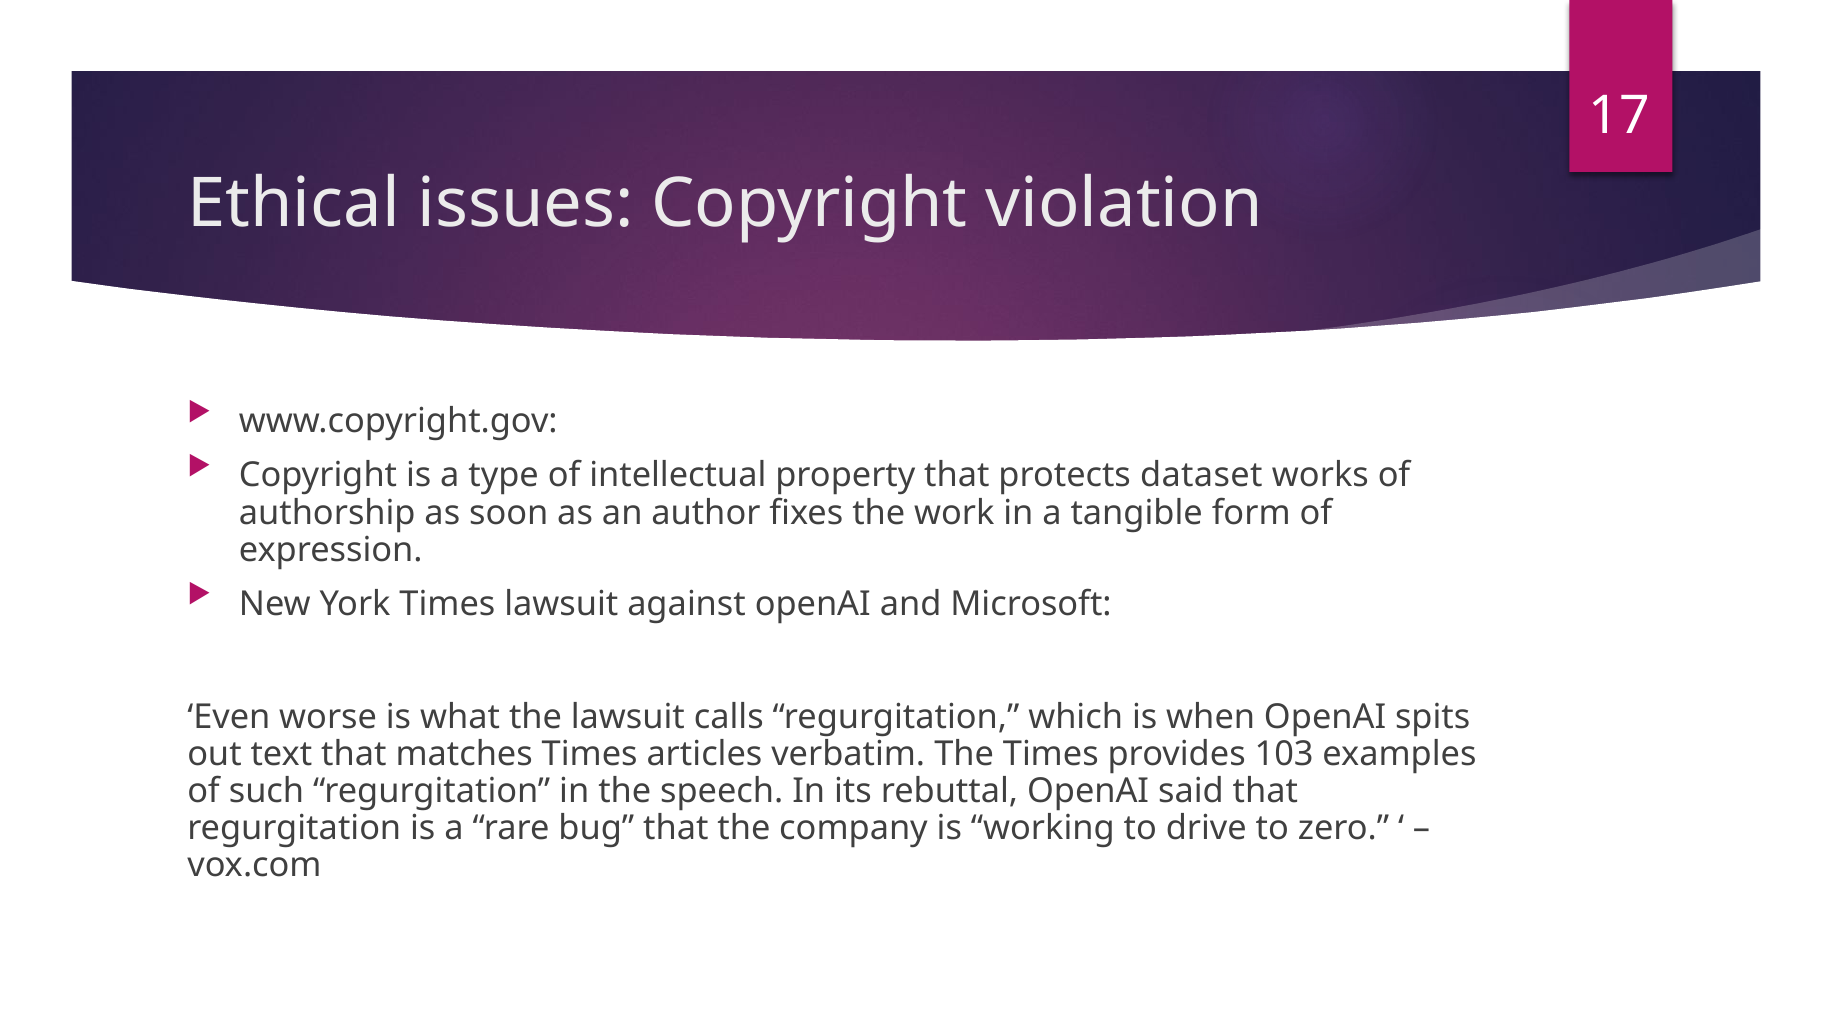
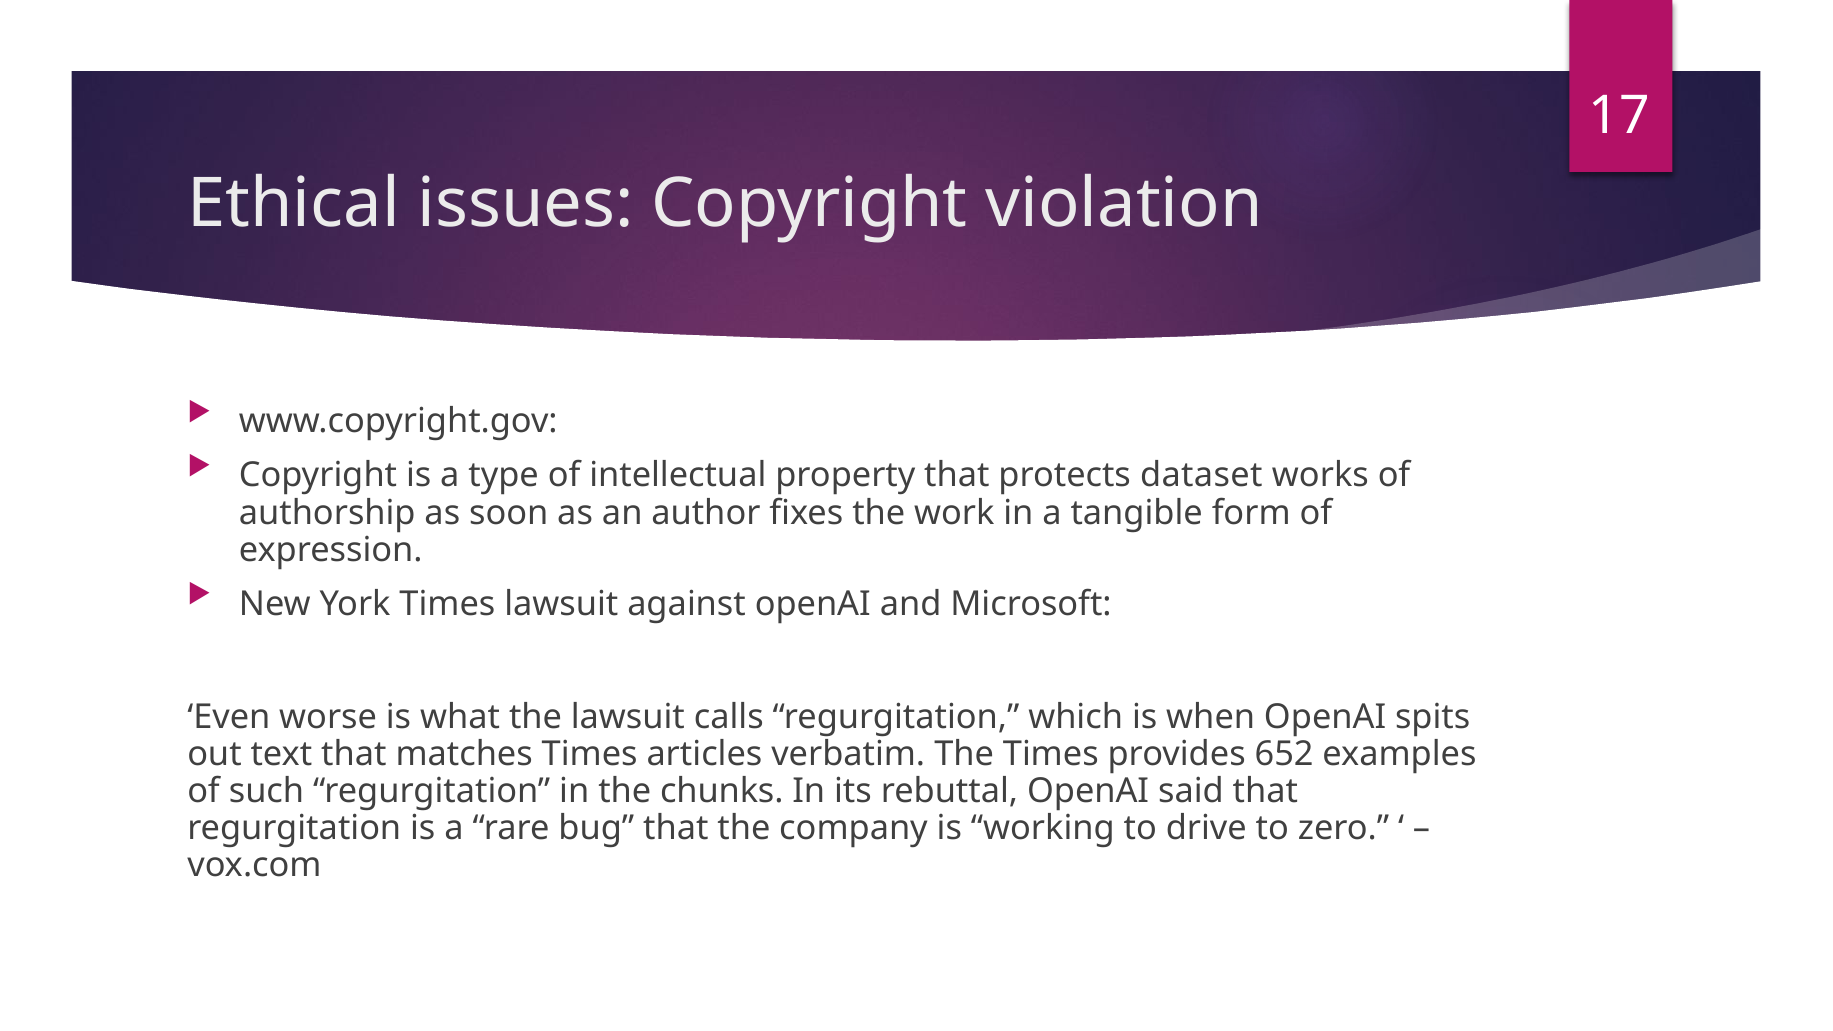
103: 103 -> 652 (1284, 754)
speech: speech -> chunks (722, 791)
